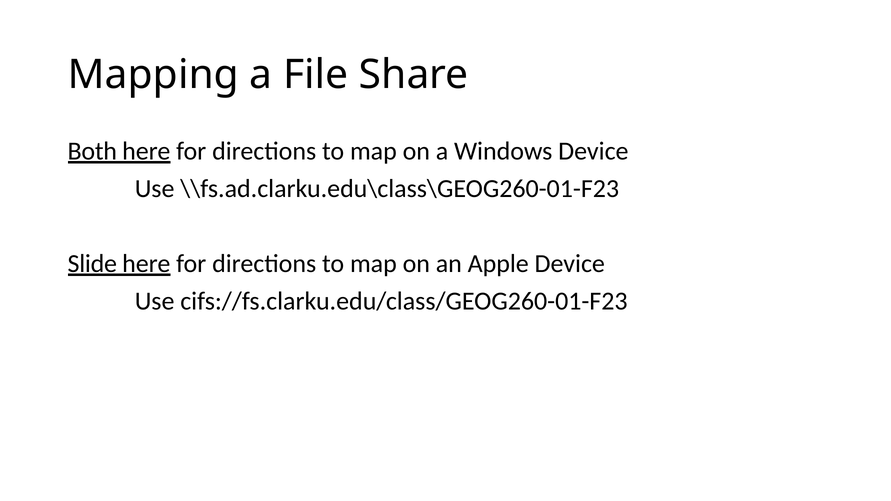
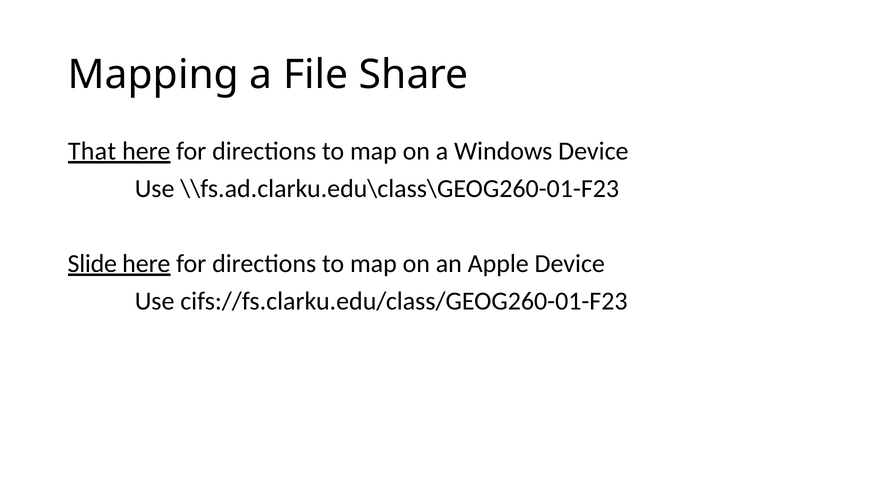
Both: Both -> That (92, 151)
